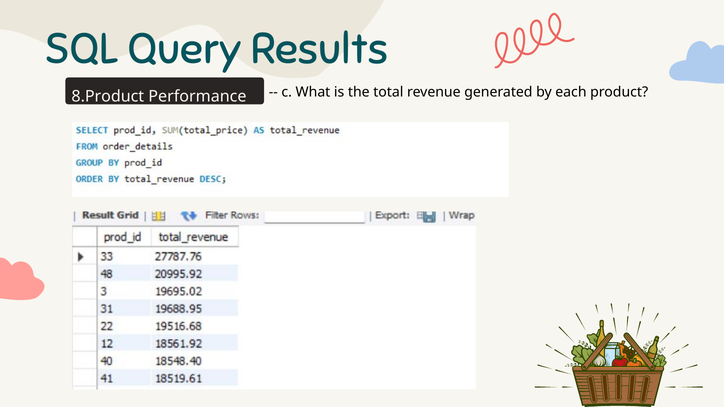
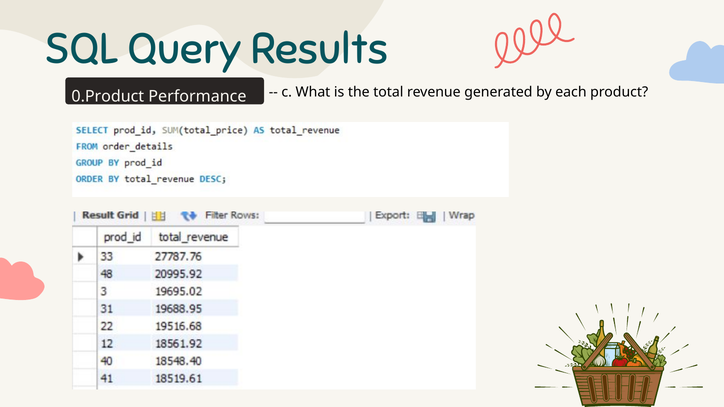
8.Product: 8.Product -> 0.Product (108, 97)
